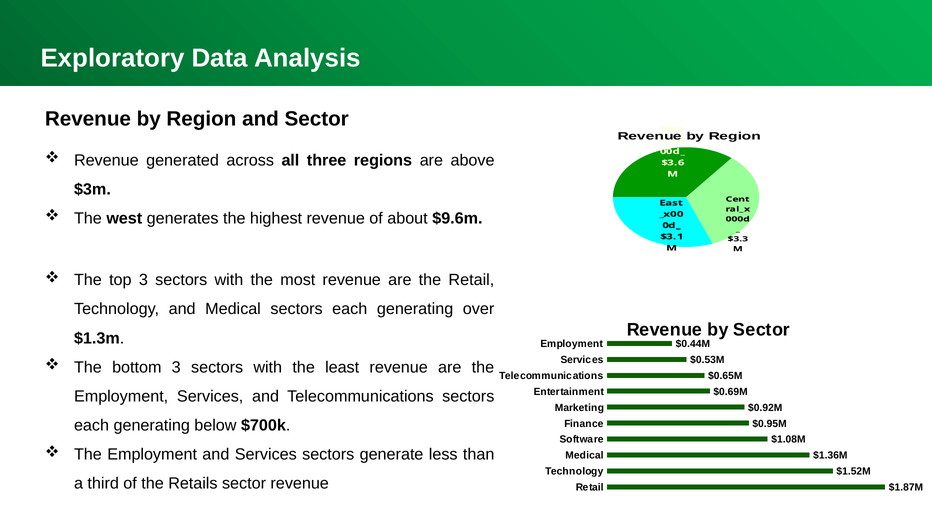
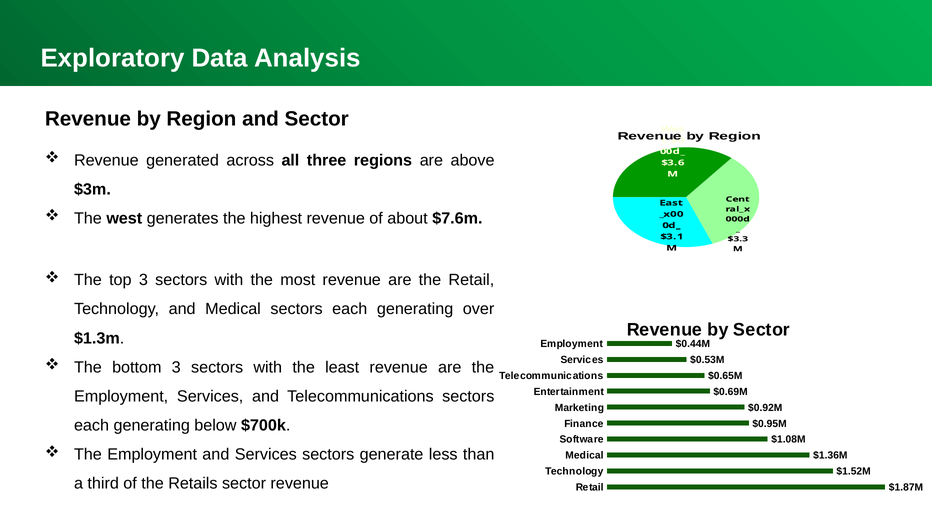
$9.6m: $9.6m -> $7.6m (457, 218)
